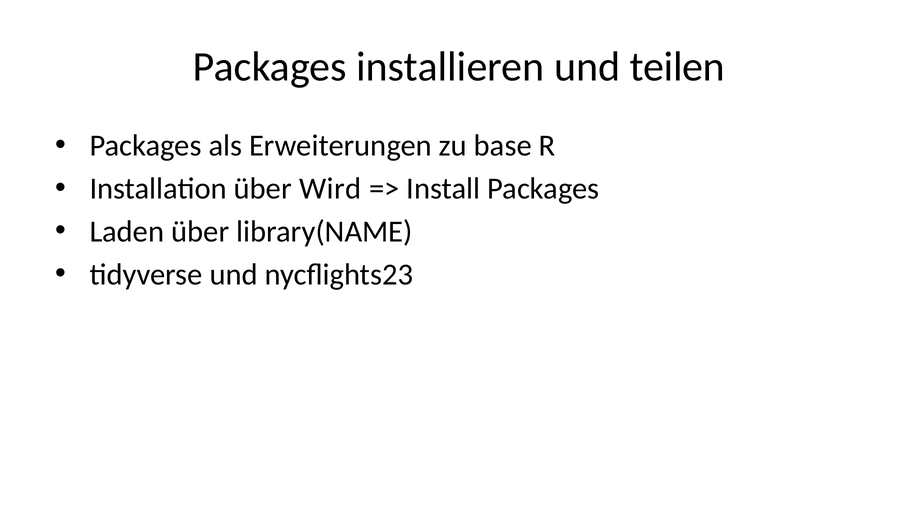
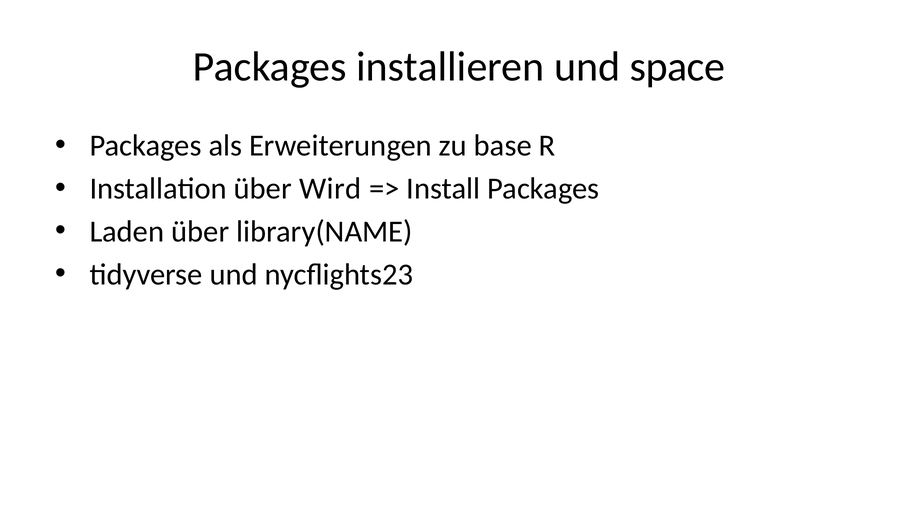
teilen: teilen -> space (677, 67)
